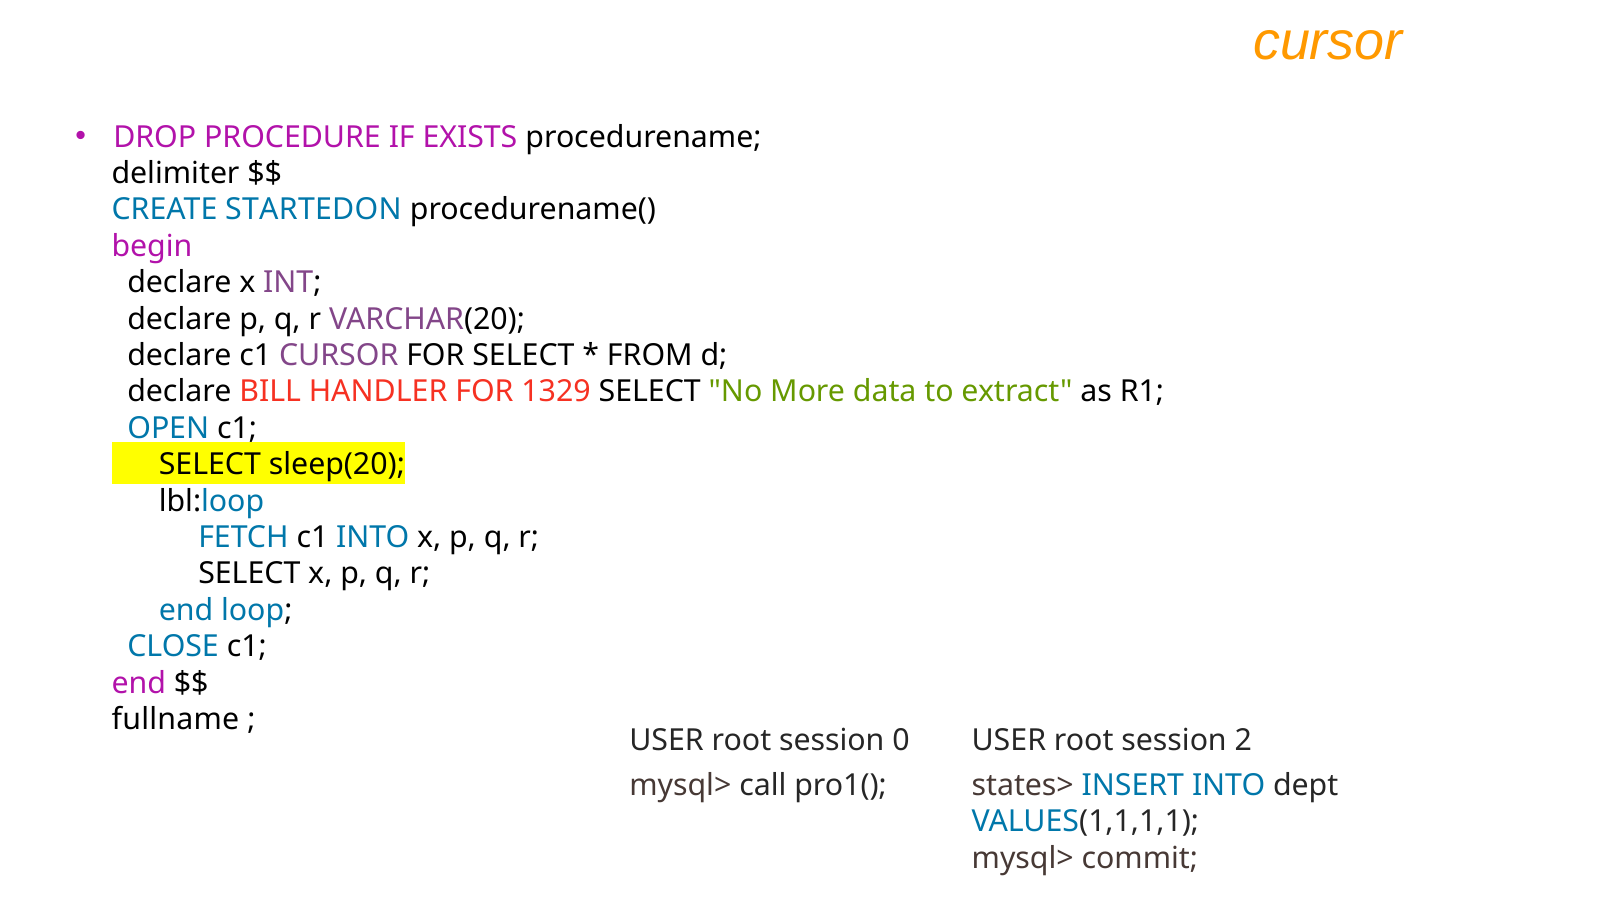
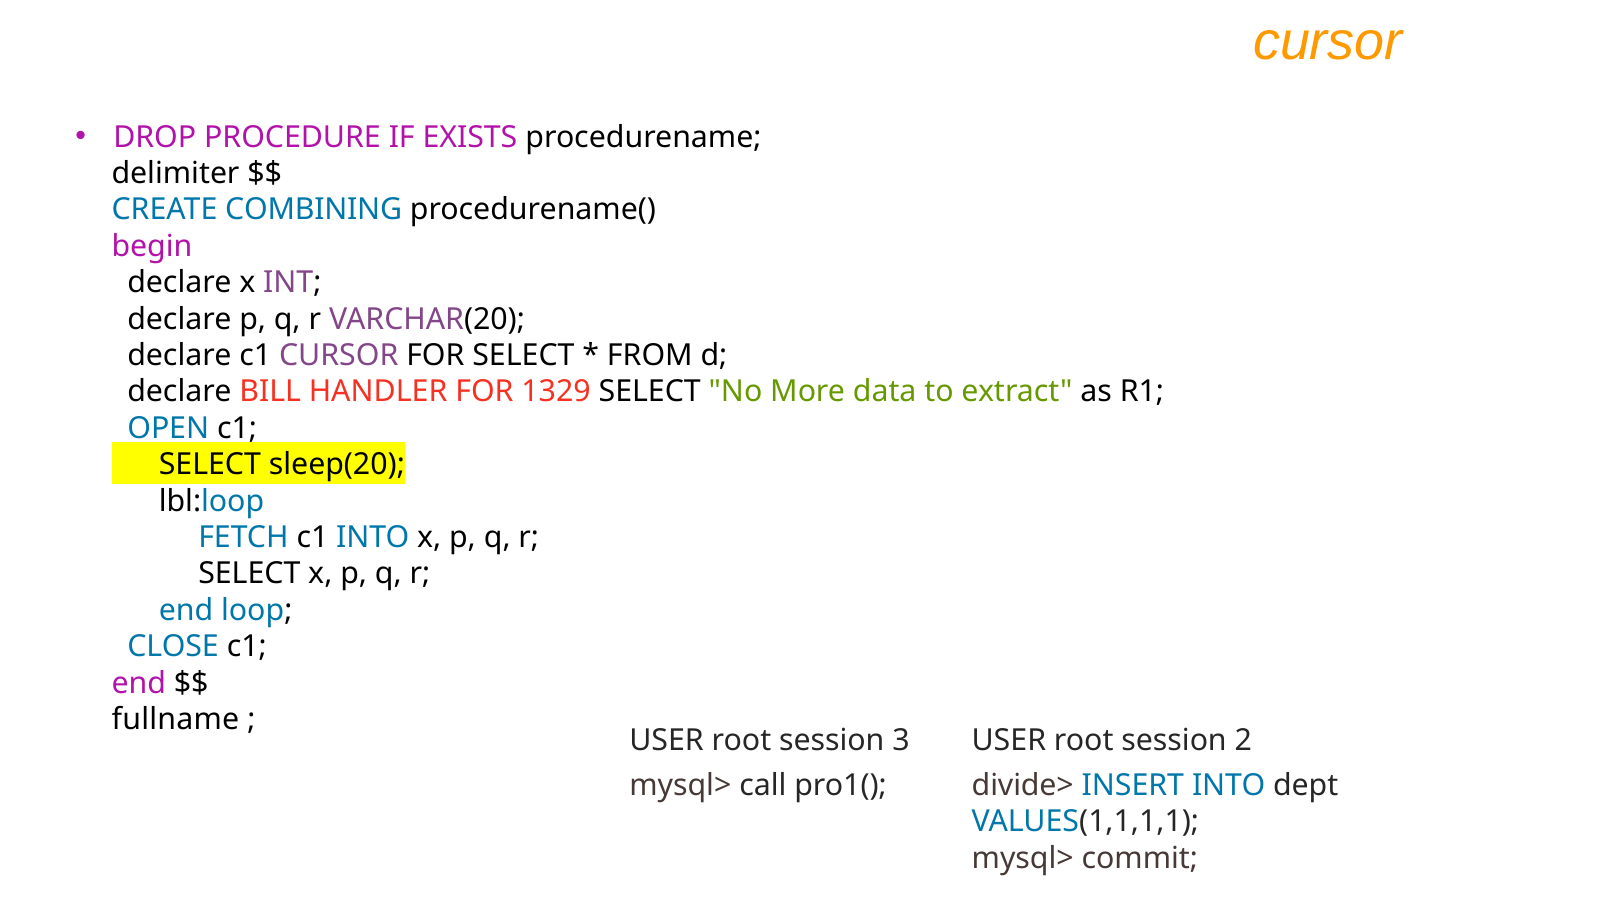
STARTEDON: STARTEDON -> COMBINING (314, 210)
0: 0 -> 3 (901, 741)
states>: states> -> divide> (1023, 785)
